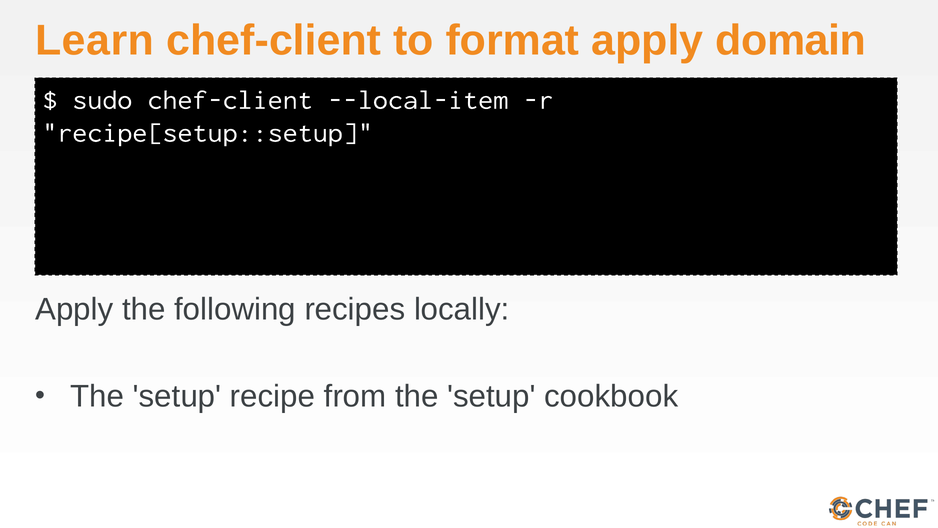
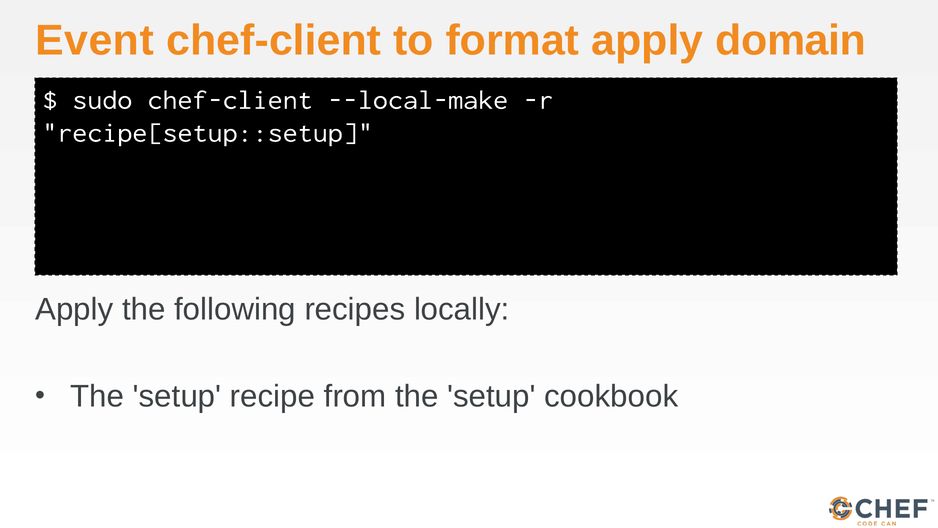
Learn: Learn -> Event (95, 41)
--local-item: --local-item -> --local-make (418, 100)
